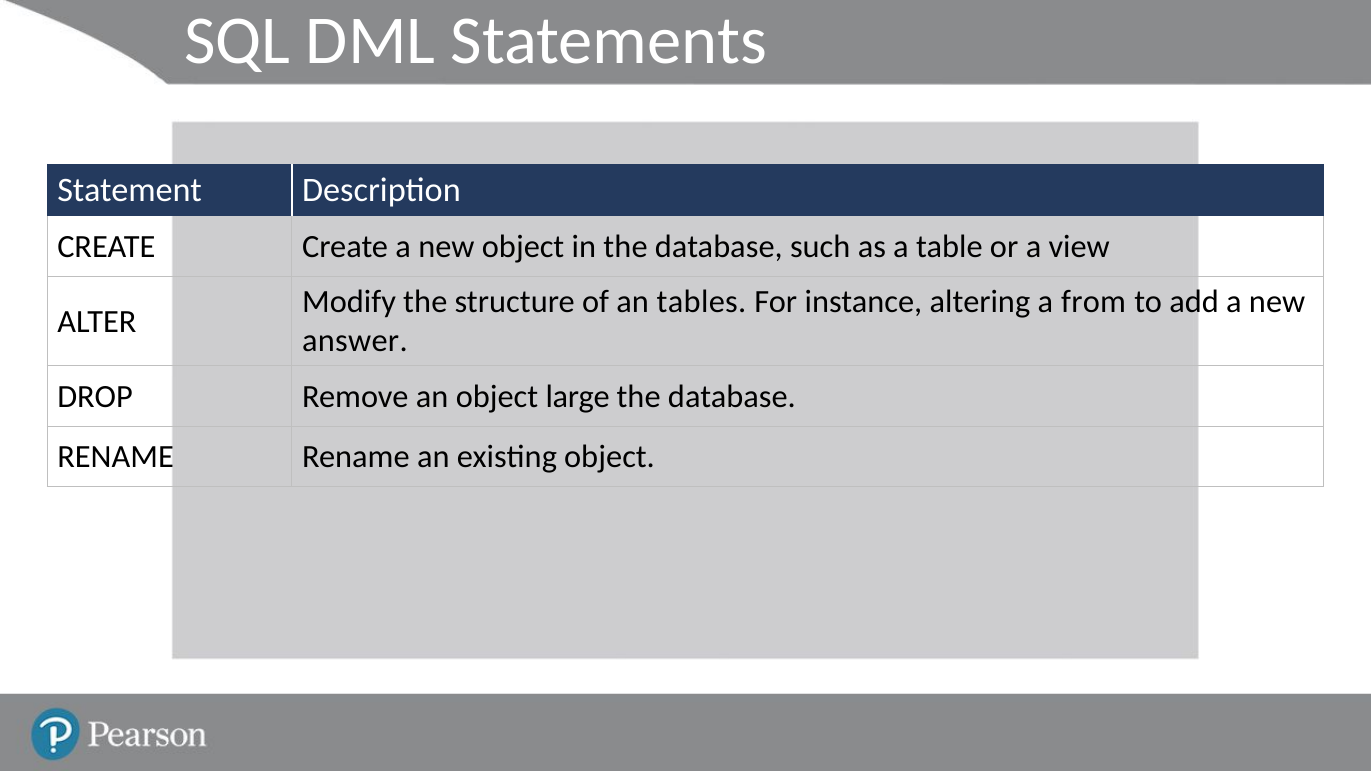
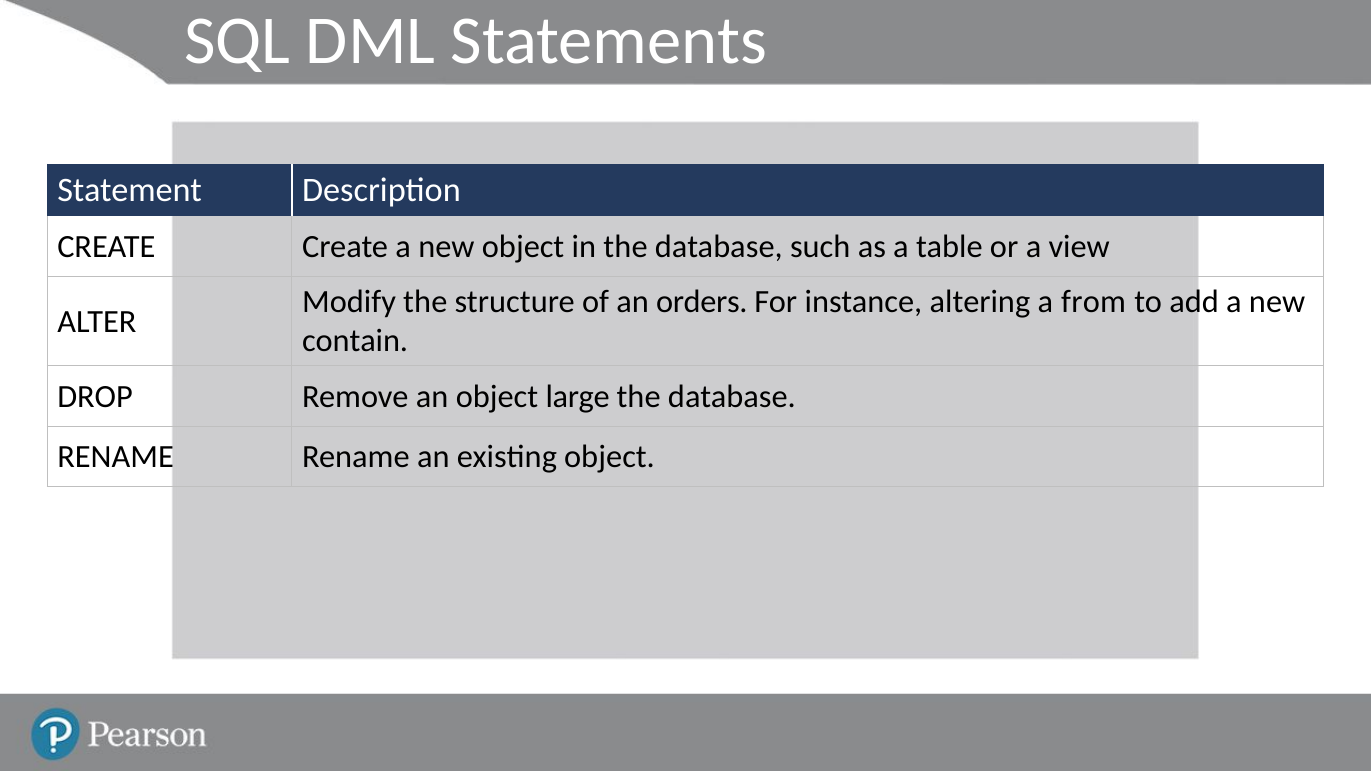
tables: tables -> orders (702, 302)
answer: answer -> contain (355, 341)
